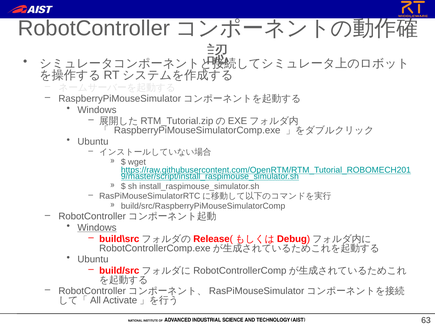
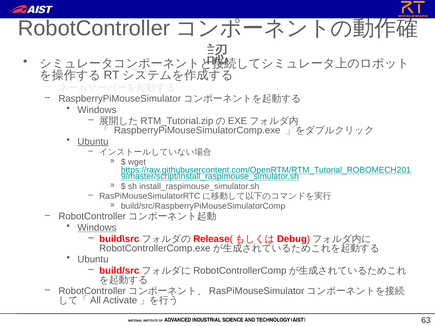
Ubuntu underline: none -> present (93, 142)
